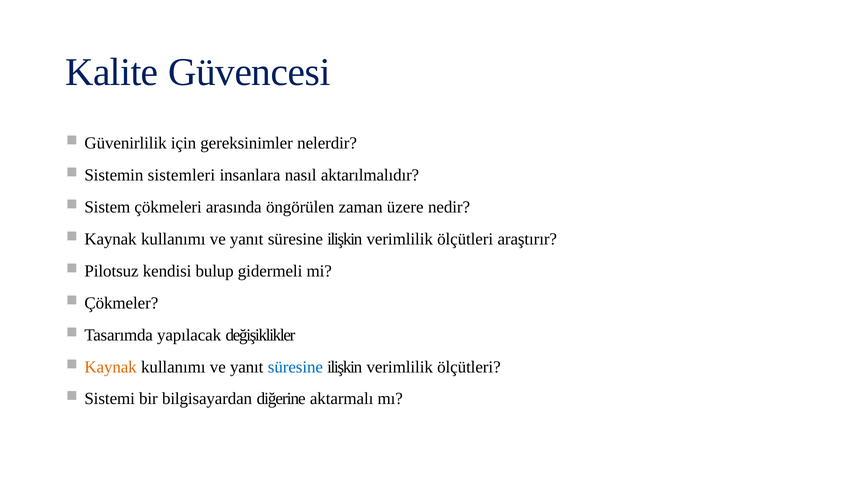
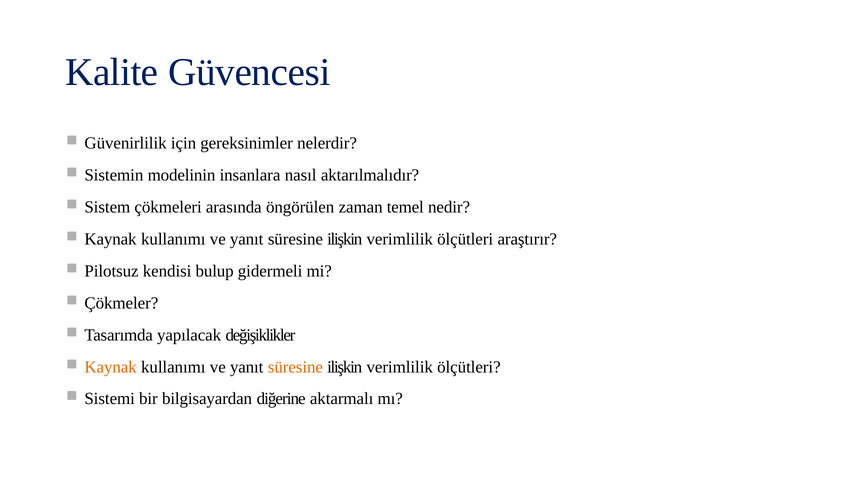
sistemleri: sistemleri -> modelinin (182, 175)
üzere: üzere -> temel (405, 207)
süresine colour: blue -> orange (295, 367)
